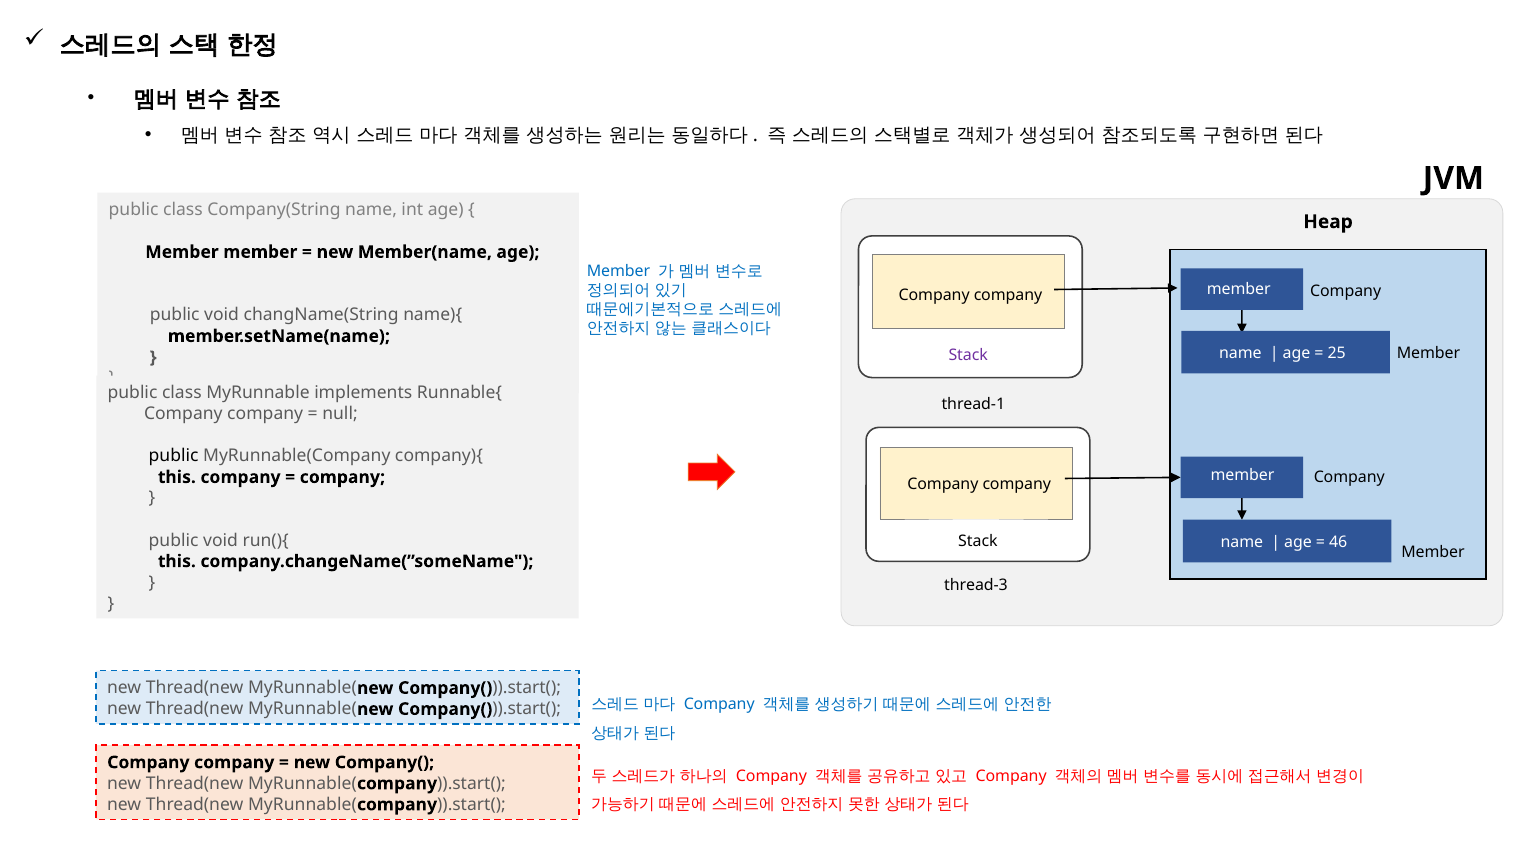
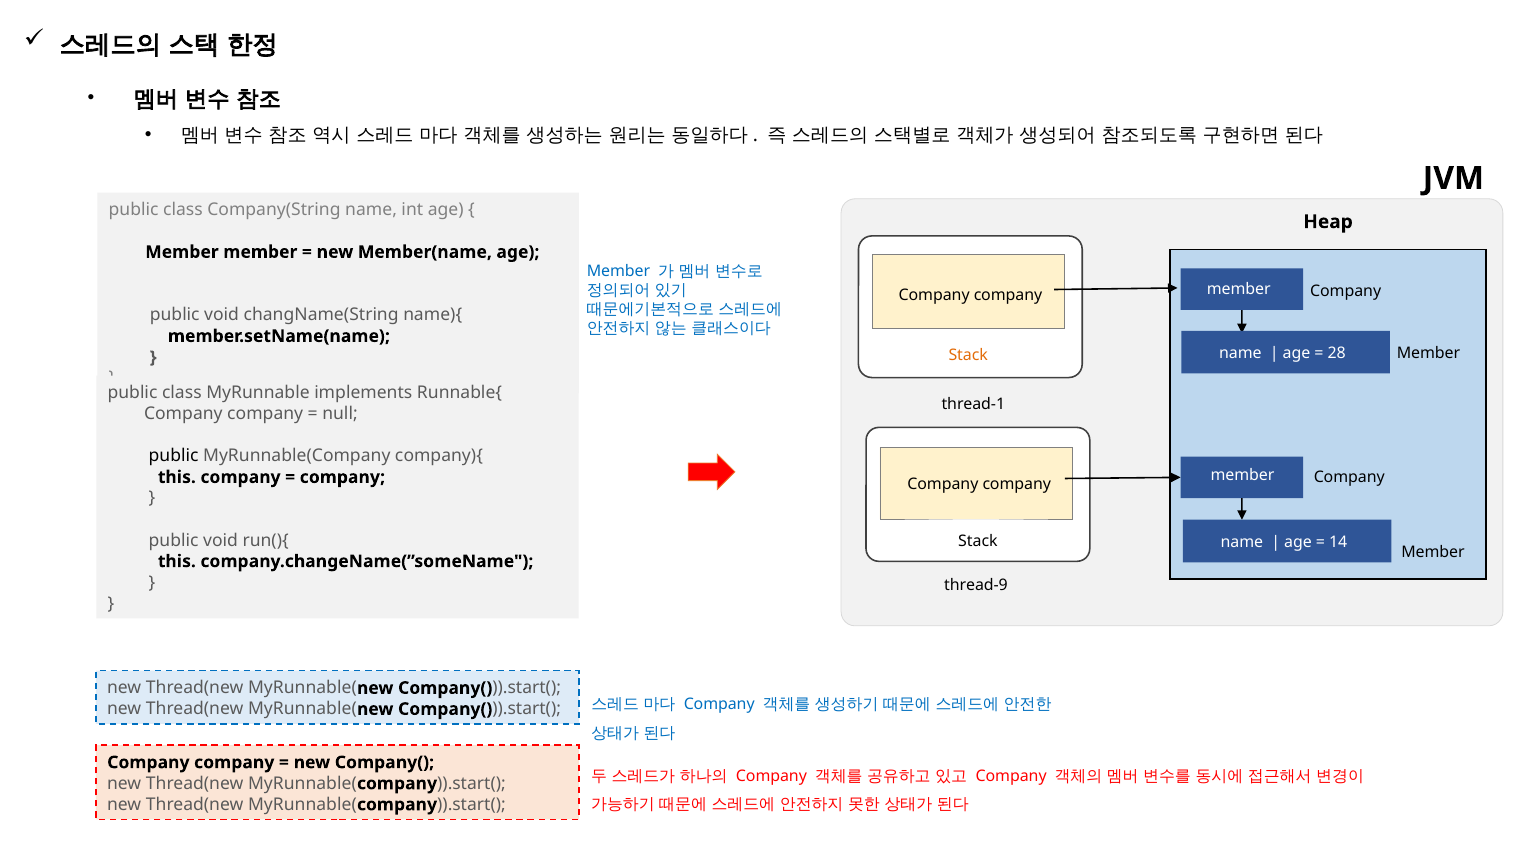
25: 25 -> 28 (1337, 353)
Stack colour: purple -> orange (968, 355)
46: 46 -> 14 (1338, 542)
thread-3: thread-3 -> thread-9 (976, 586)
